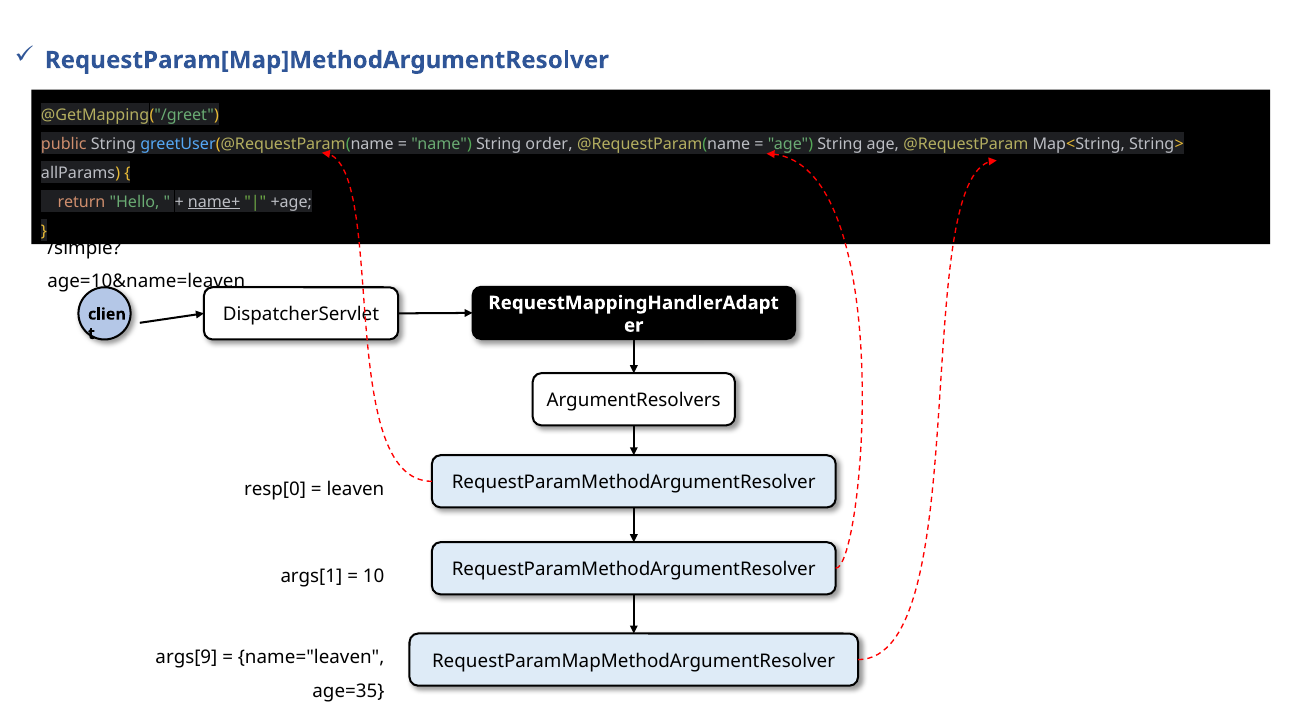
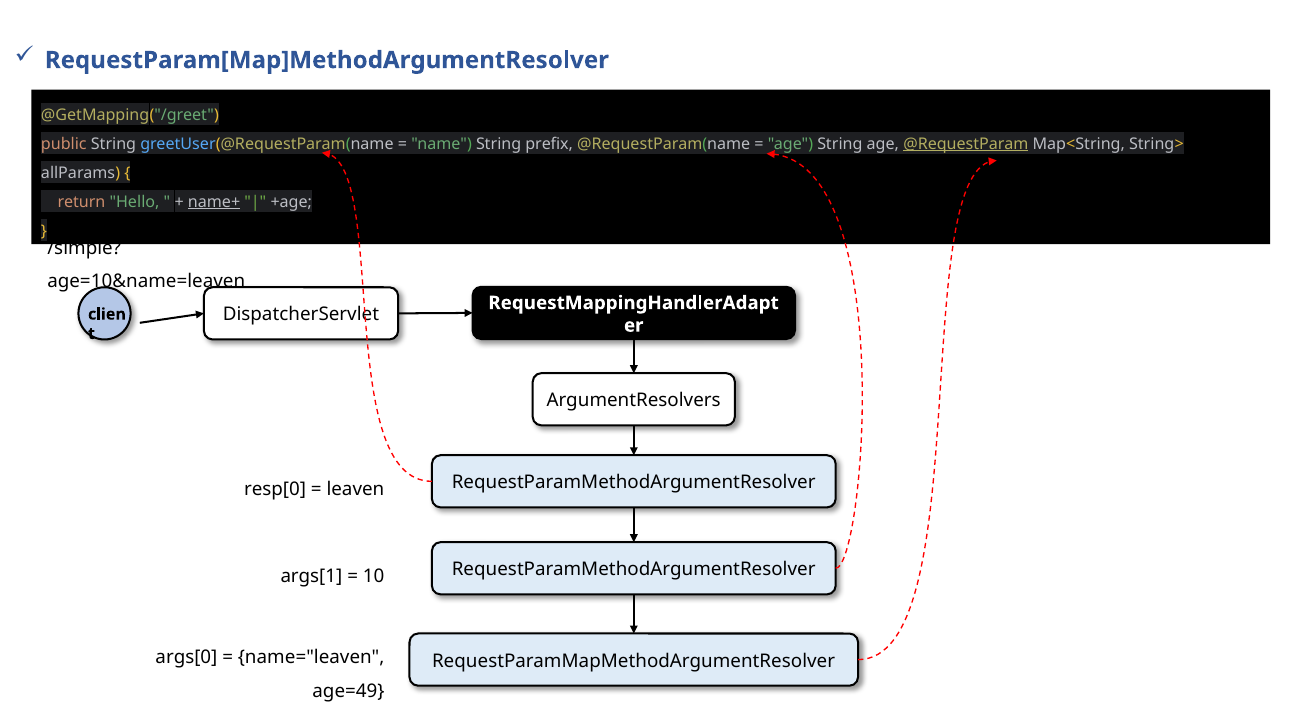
order: order -> prefix (549, 144)
@RequestParam underline: none -> present (966, 144)
args[9: args[9 -> args[0 (186, 657)
age=35: age=35 -> age=49 (348, 691)
